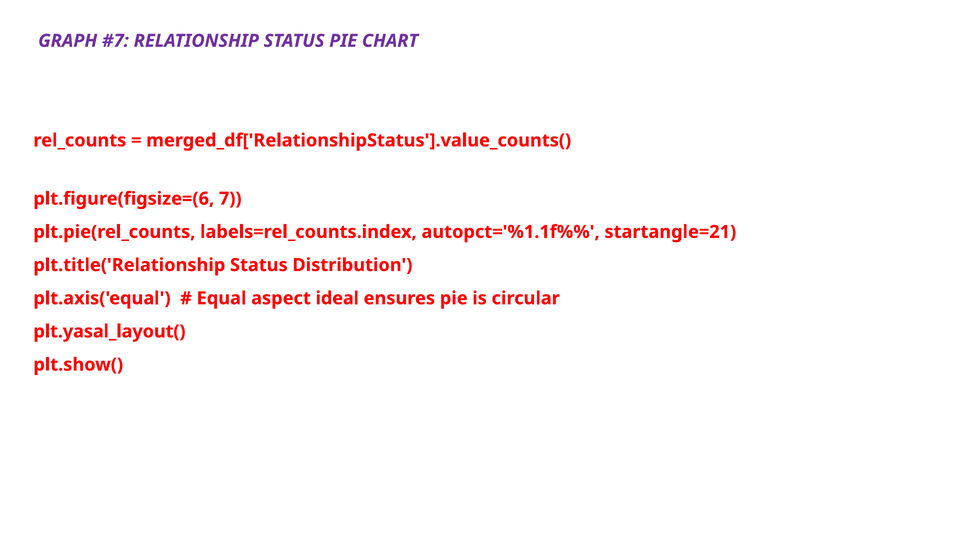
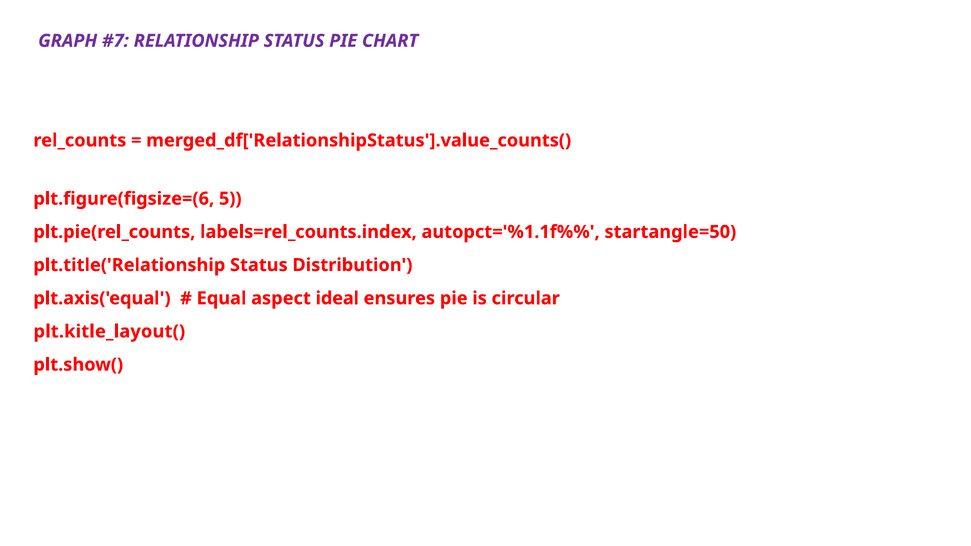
7: 7 -> 5 (230, 199)
startangle=21: startangle=21 -> startangle=50 (670, 232)
plt.yasal_layout(: plt.yasal_layout( -> plt.kitle_layout( (109, 332)
